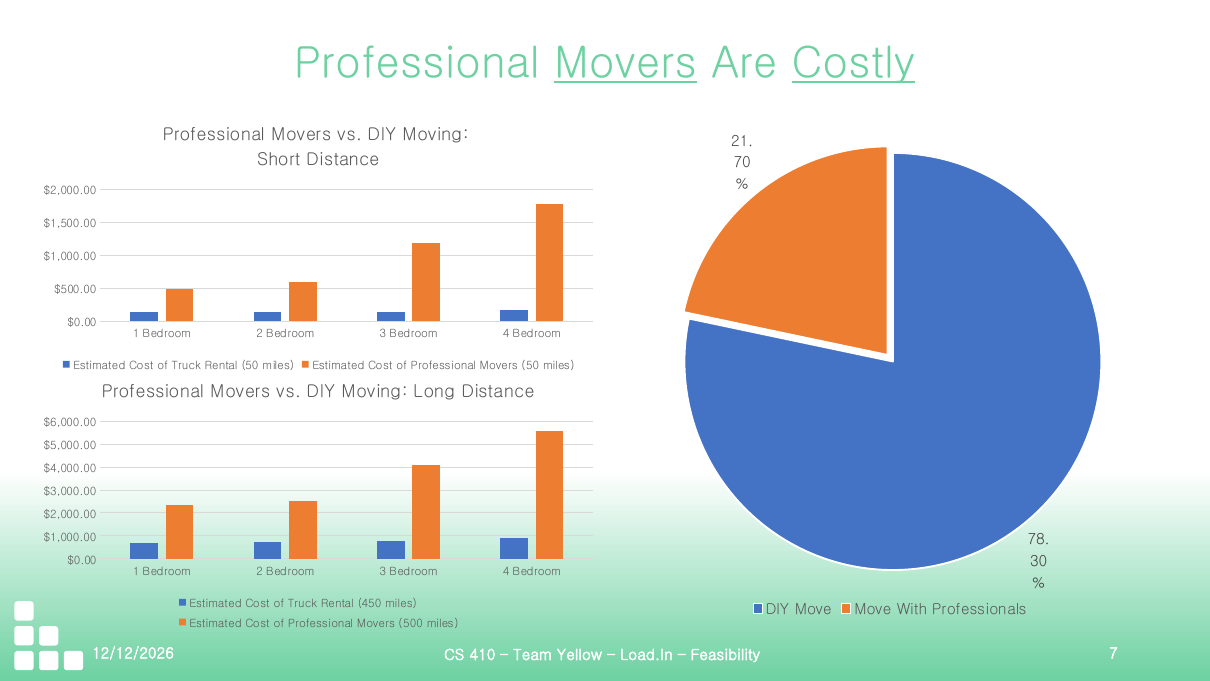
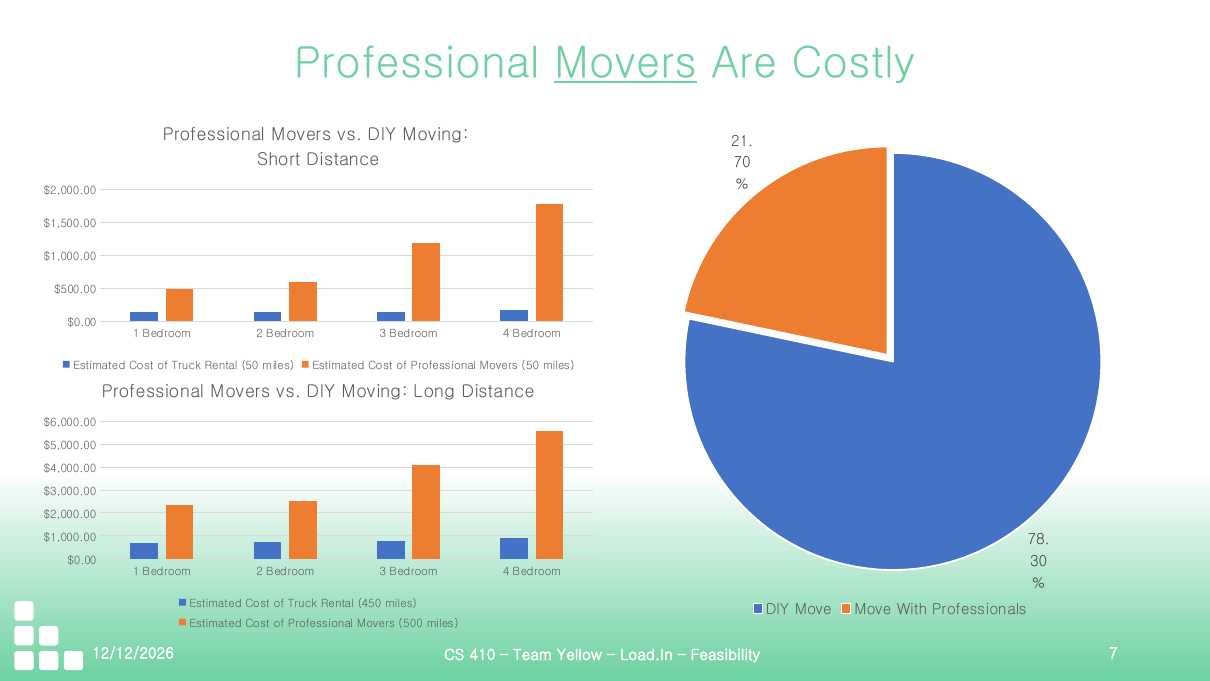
Costly underline: present -> none (854, 64)
